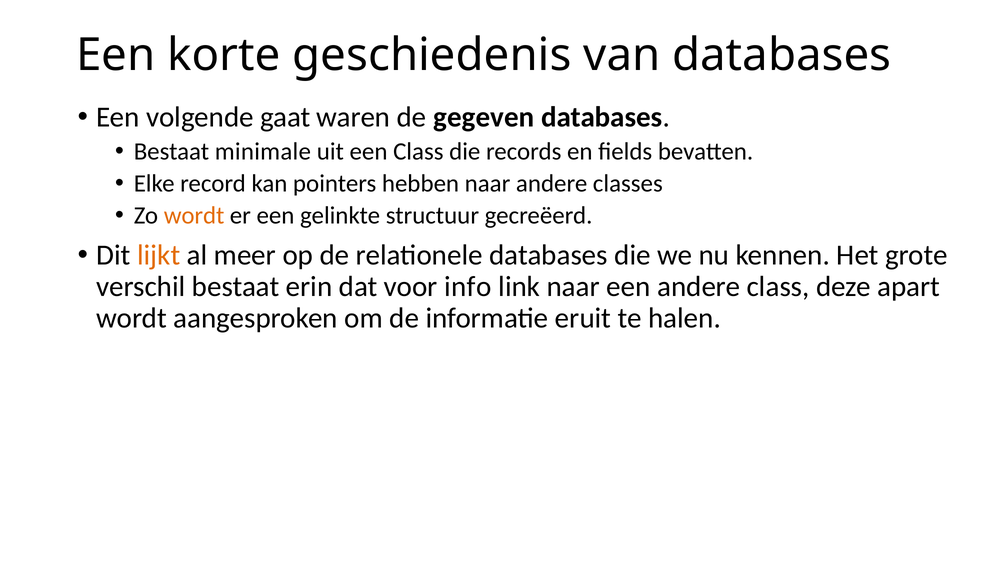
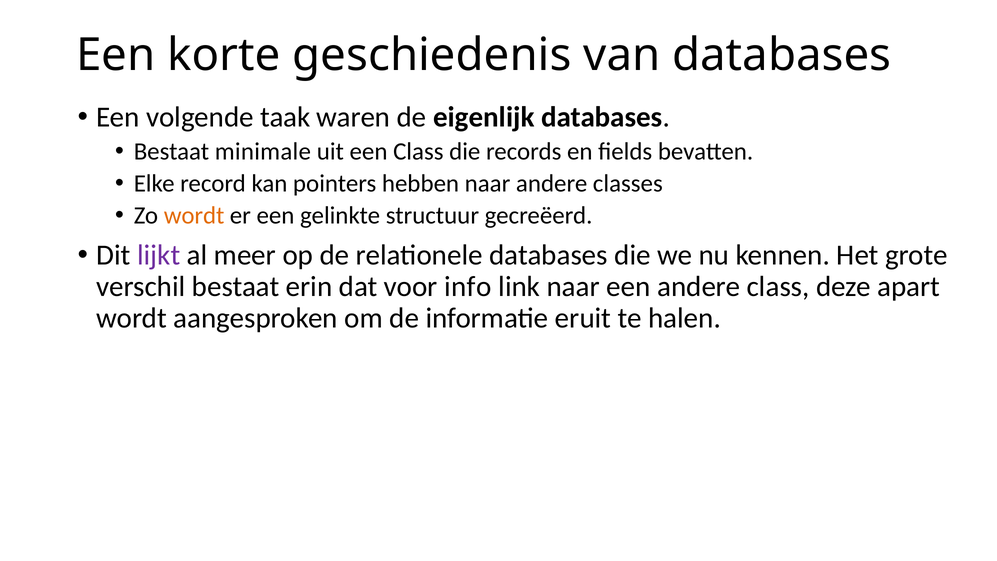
gaat: gaat -> taak (285, 117)
gegeven: gegeven -> eigenlijk (484, 117)
lijkt colour: orange -> purple (159, 255)
